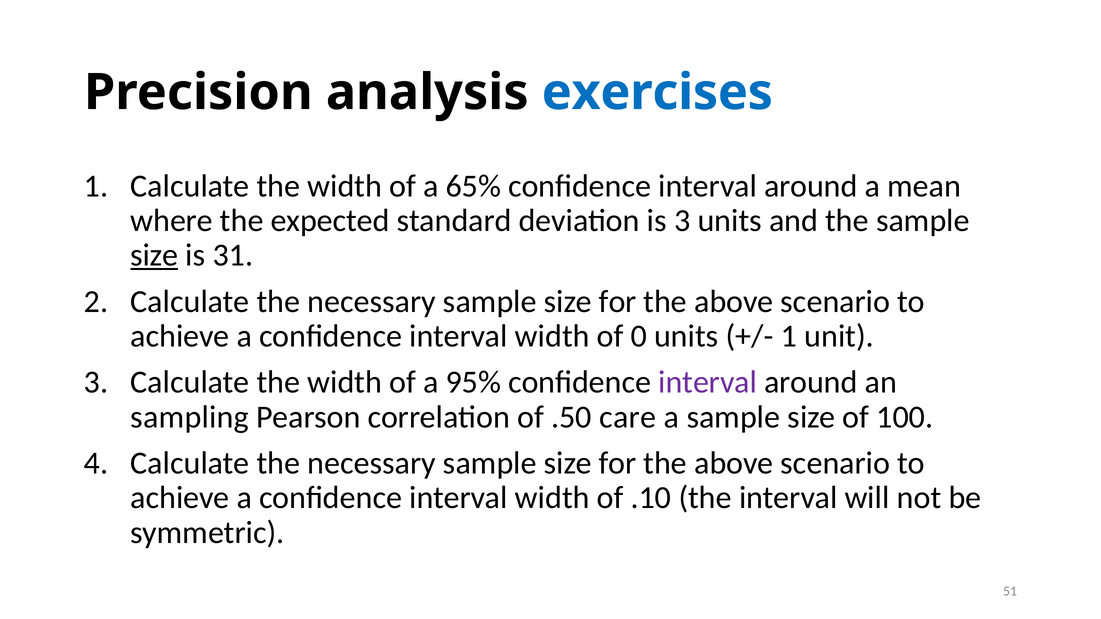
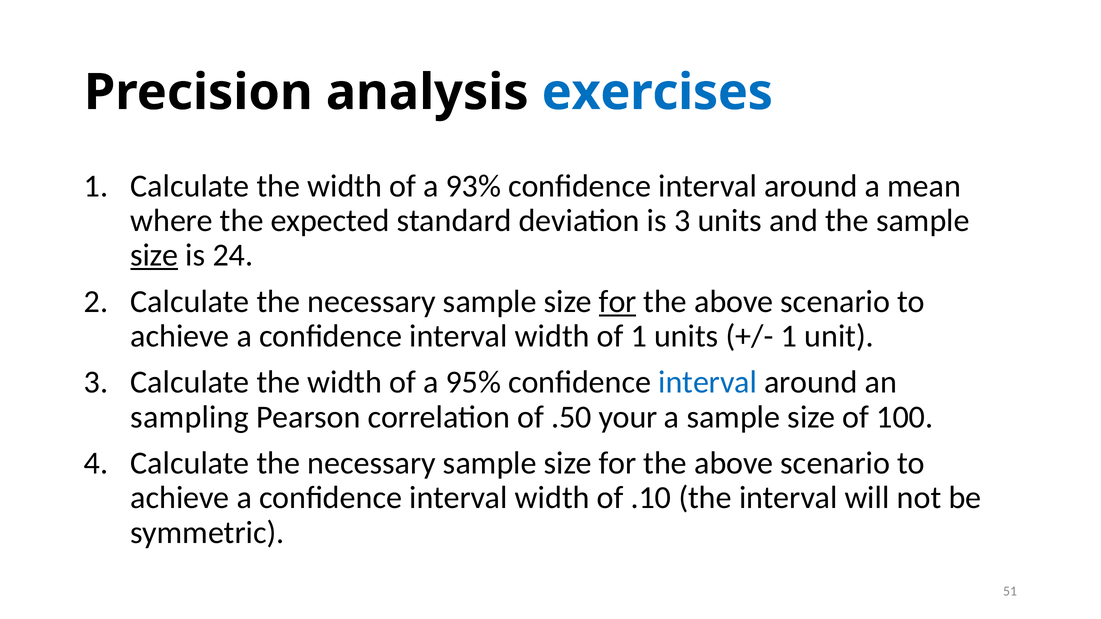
65%: 65% -> 93% (473, 186)
31: 31 -> 24 (233, 256)
for underline: none -> present (618, 302)
of 0: 0 -> 1 (639, 336)
interval colour: purple -> blue (708, 383)
care: care -> your (628, 417)
